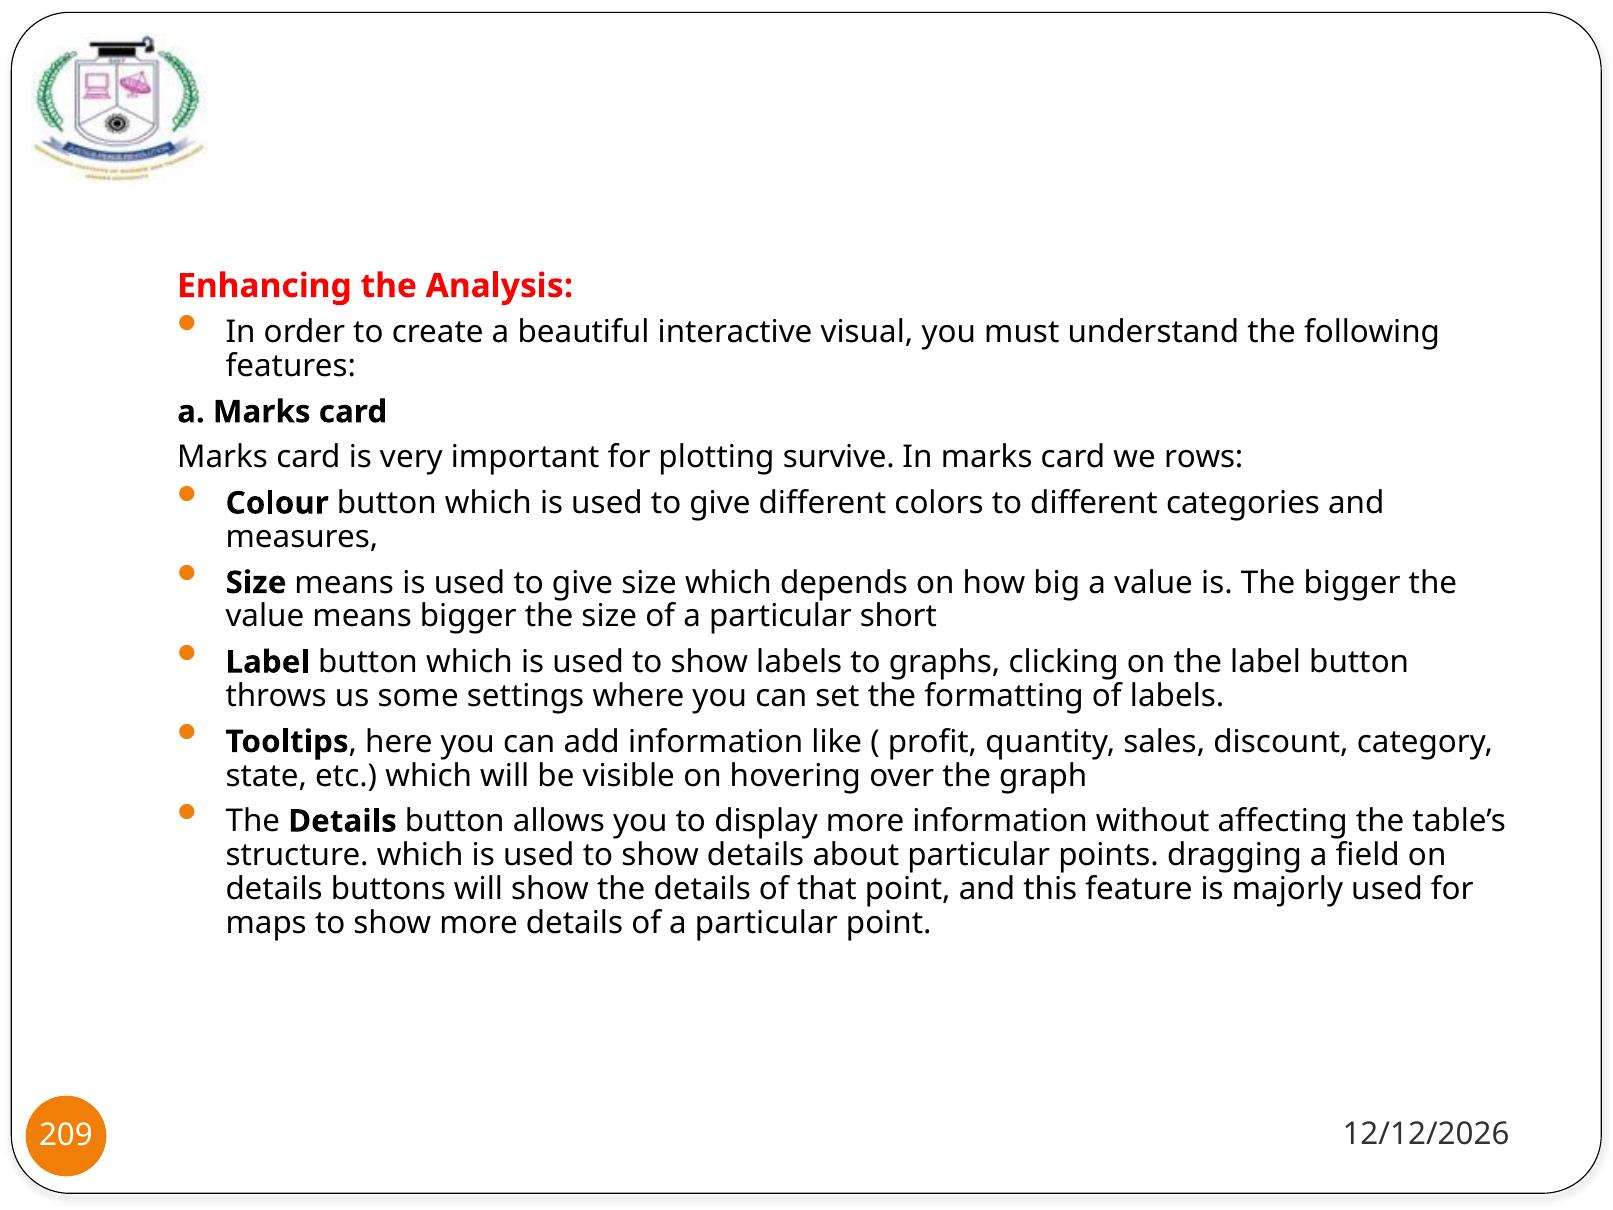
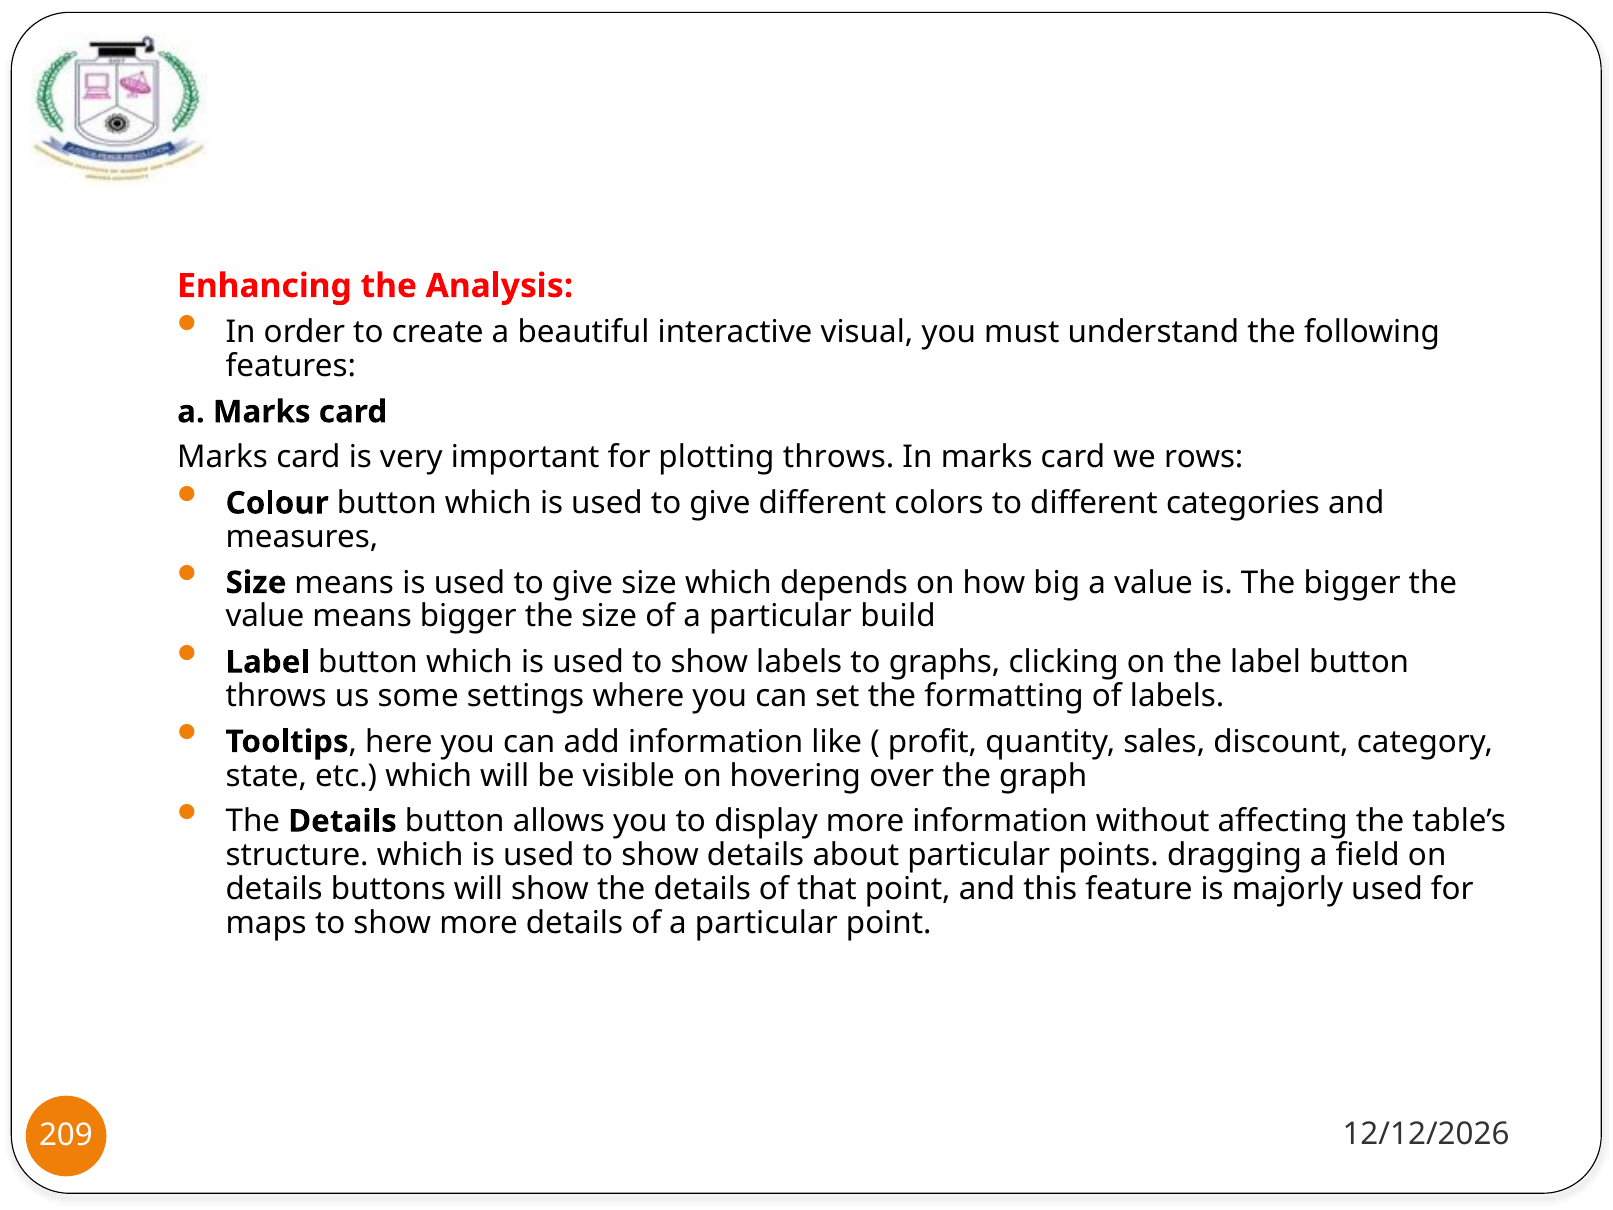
plotting survive: survive -> throws (839, 457)
short: short -> build (898, 616)
